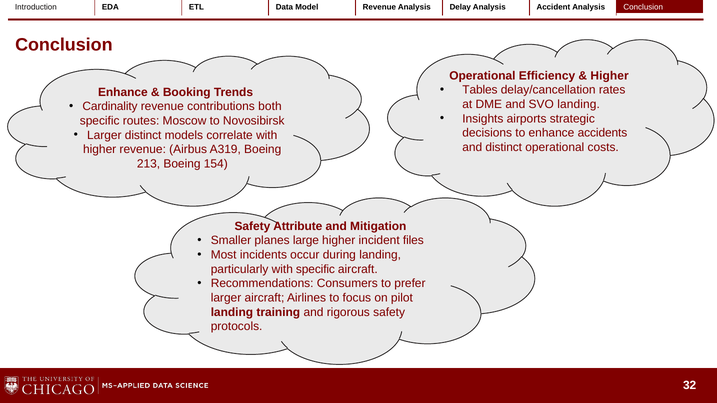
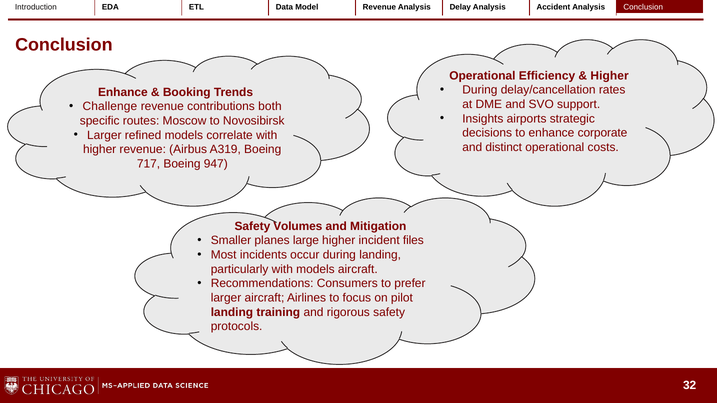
Tables: Tables -> During (480, 90)
SVO landing: landing -> support (579, 104)
Cardinality: Cardinality -> Challenge (110, 107)
accidents: accidents -> corporate (602, 133)
Larger distinct: distinct -> refined (143, 135)
213: 213 -> 717 (149, 164)
154: 154 -> 947 (216, 164)
Attribute: Attribute -> Volumes (298, 226)
with specific: specific -> models (315, 269)
